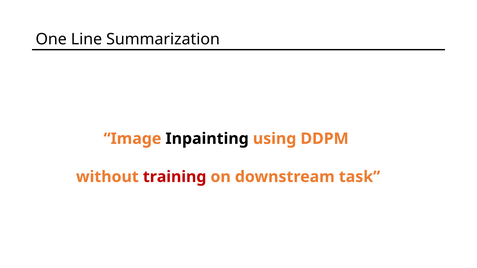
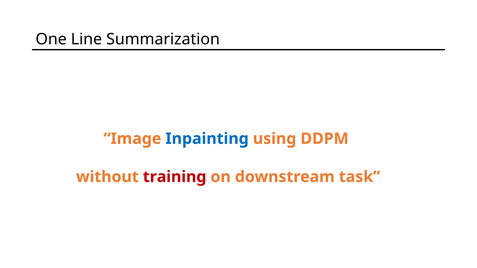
Inpainting colour: black -> blue (207, 139)
